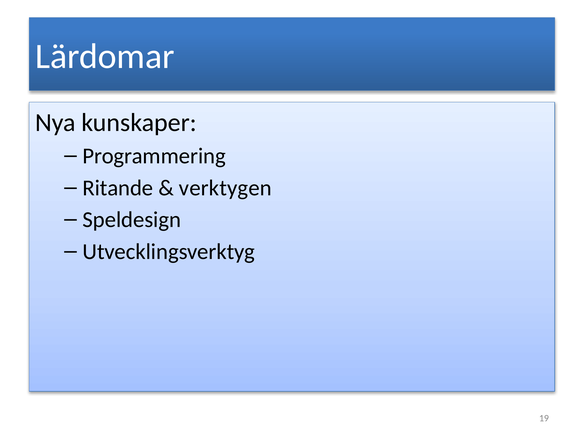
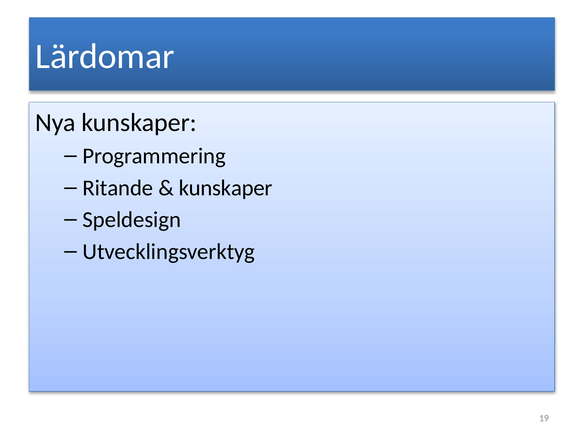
verktygen: verktygen -> kunskaper (226, 188)
